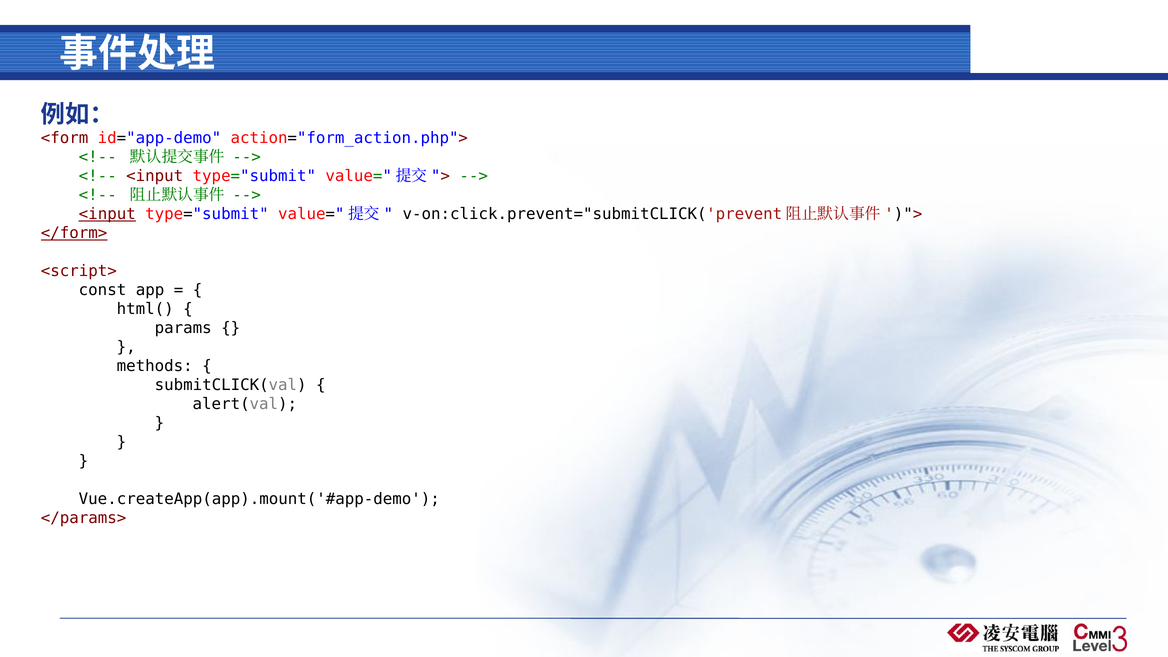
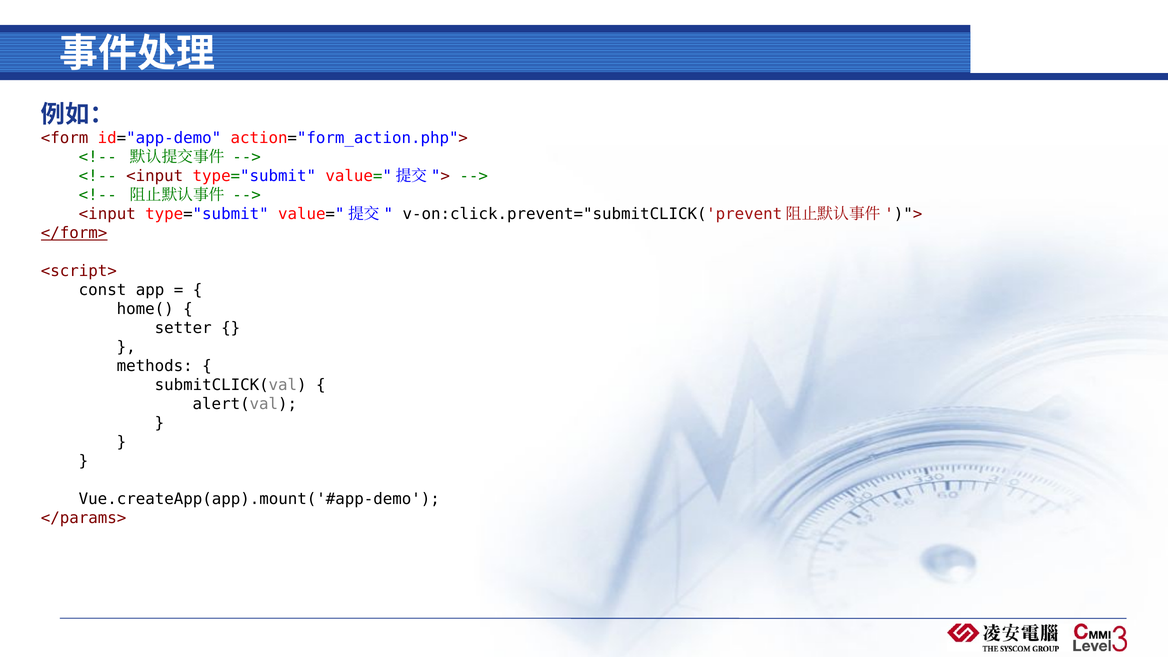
<input underline: present -> none (107, 214)
html(: html( -> home( (145, 309)
params: params -> setter (183, 328)
